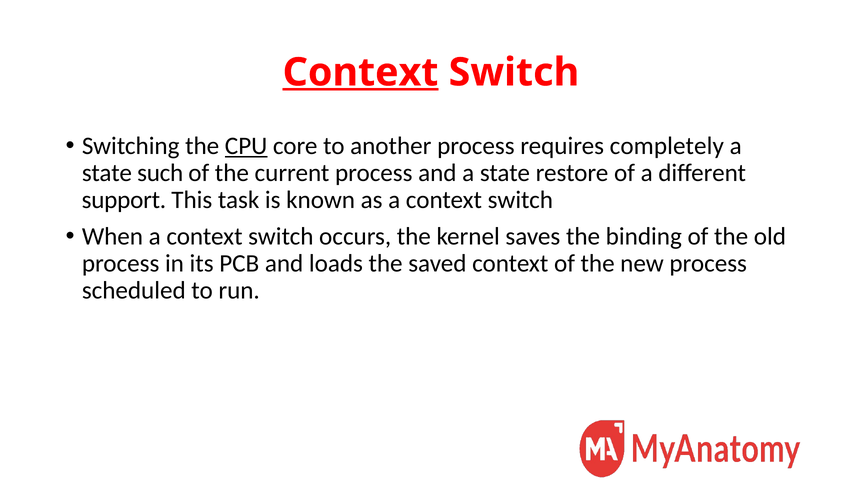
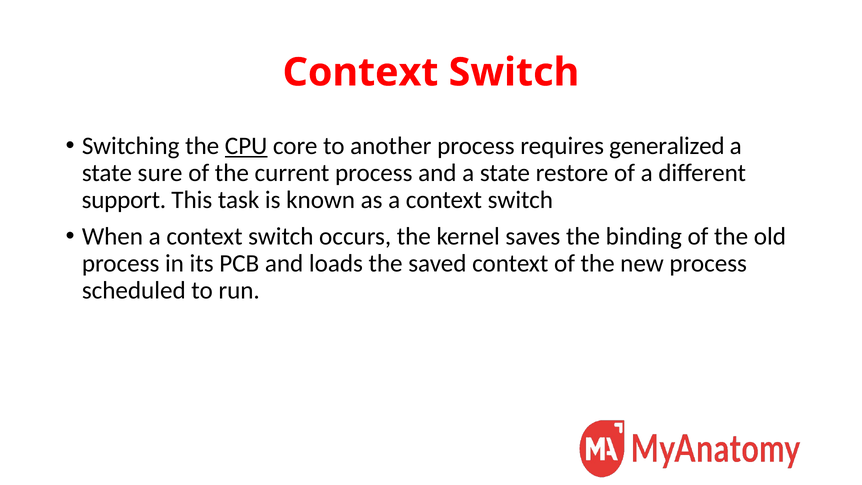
Context underline: present -> none (360, 72)
completely: completely -> generalized (667, 146)
such: such -> sure (160, 173)
